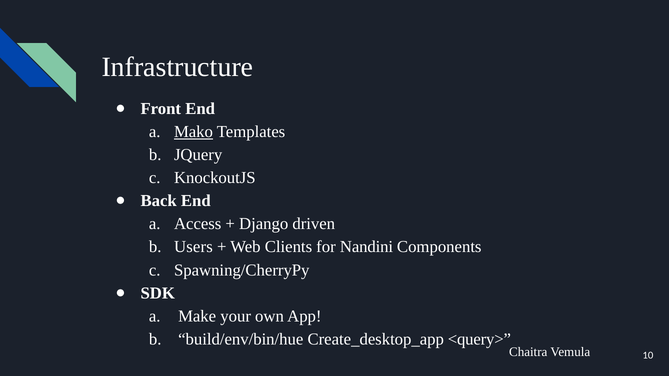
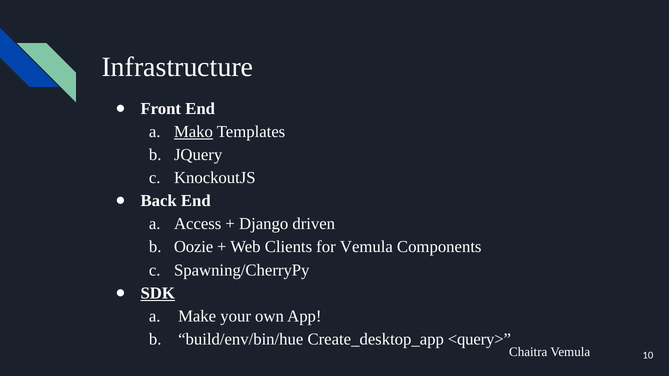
Users: Users -> Oozie (194, 247)
for Nandini: Nandini -> Vemula (366, 247)
SDK underline: none -> present (158, 293)
